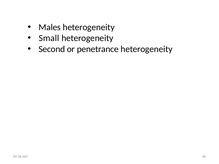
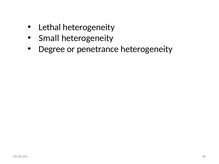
Males: Males -> Lethal (50, 27)
Second: Second -> Degree (52, 49)
